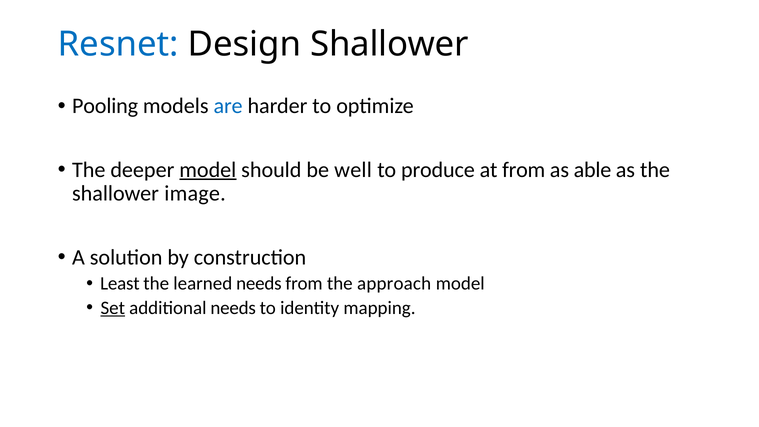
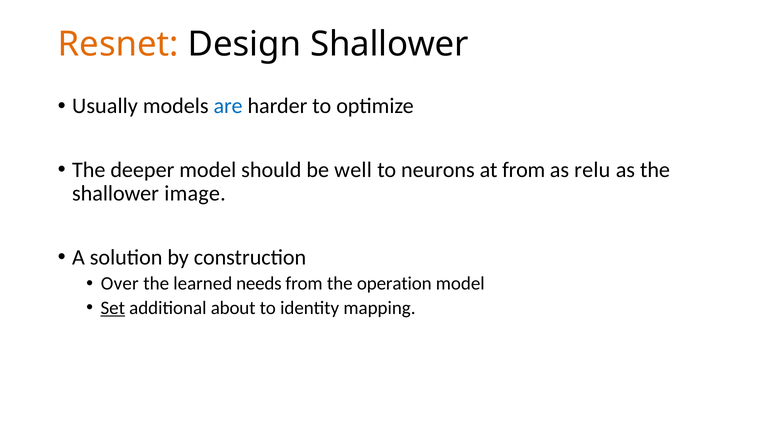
Resnet colour: blue -> orange (118, 44)
Pooling: Pooling -> Usually (105, 106)
model underline: present -> none (208, 170)
produce: produce -> neurons (438, 170)
able: able -> relu (592, 170)
Least: Least -> Over (120, 283)
approach: approach -> operation (394, 283)
additional needs: needs -> about (233, 308)
